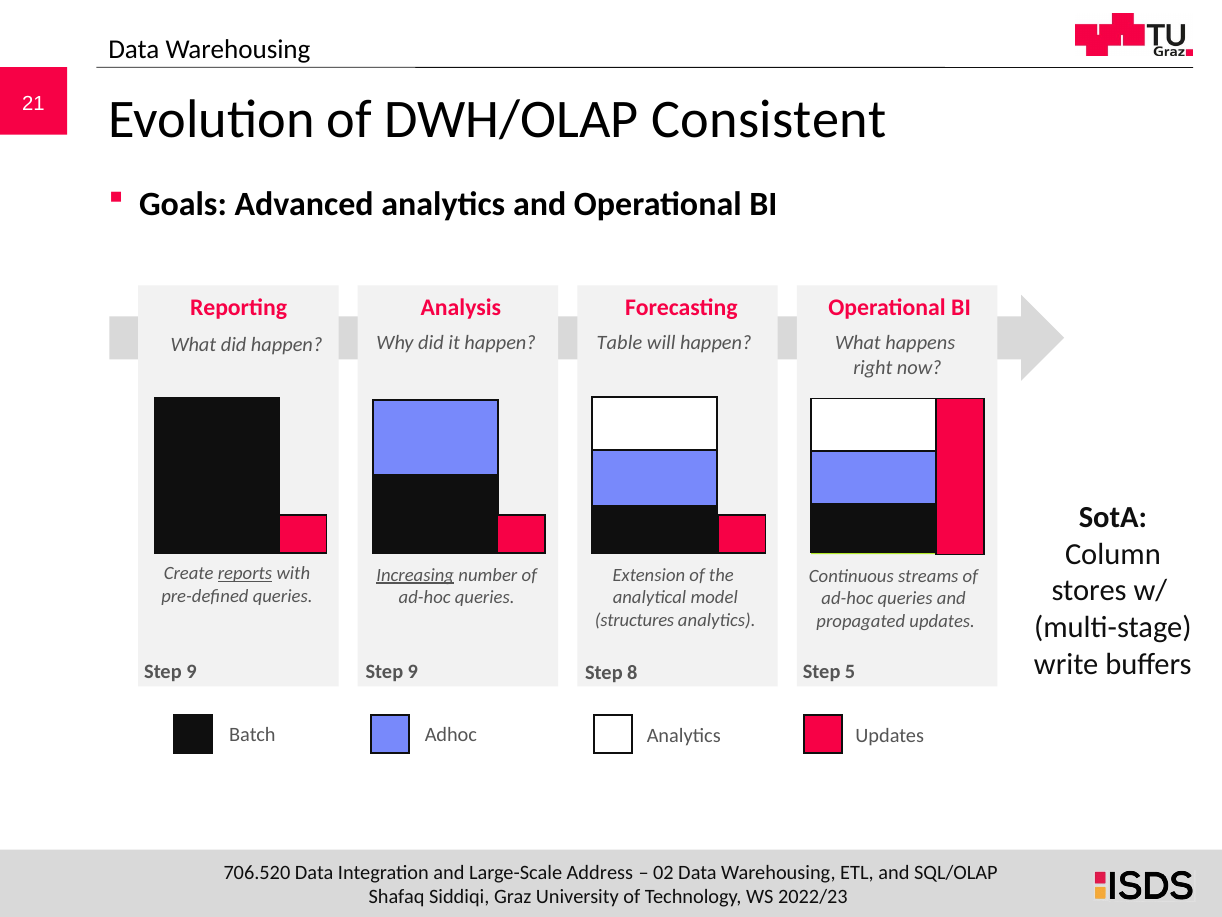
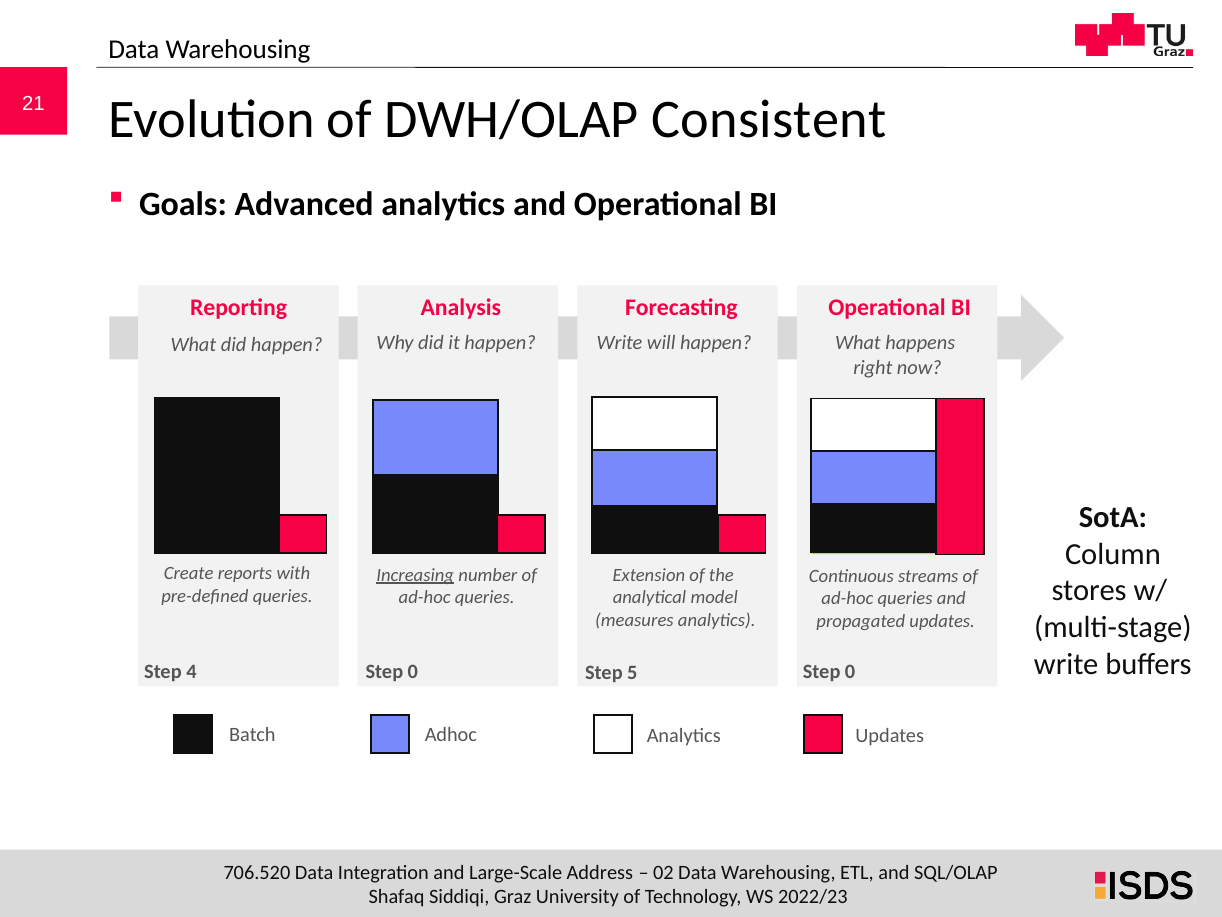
Table: Table -> Write (620, 343)
reports underline: present -> none (245, 573)
structures: structures -> measures (634, 620)
9: 9 -> 4 (191, 671)
9: 9 -> 0 (413, 671)
5: 5 -> 0 (850, 671)
8: 8 -> 5 (632, 673)
